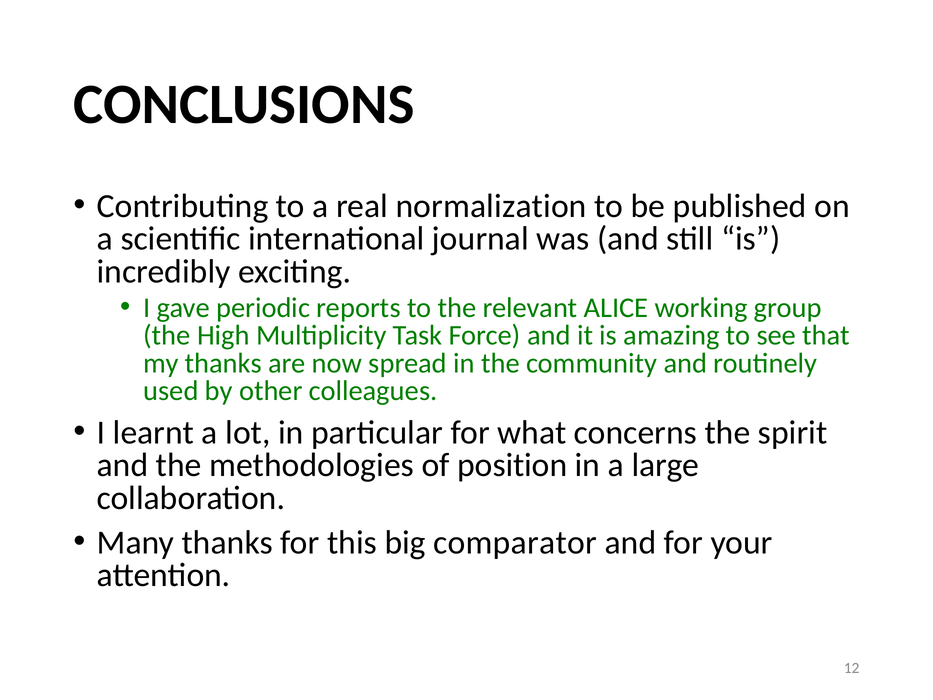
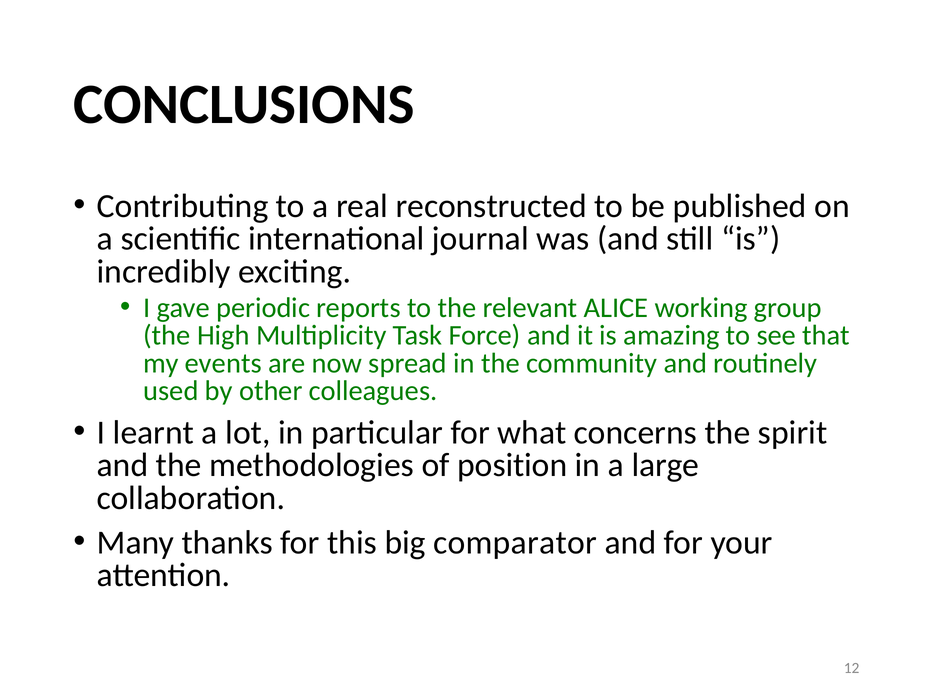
normalization: normalization -> reconstructed (491, 206)
my thanks: thanks -> events (223, 363)
